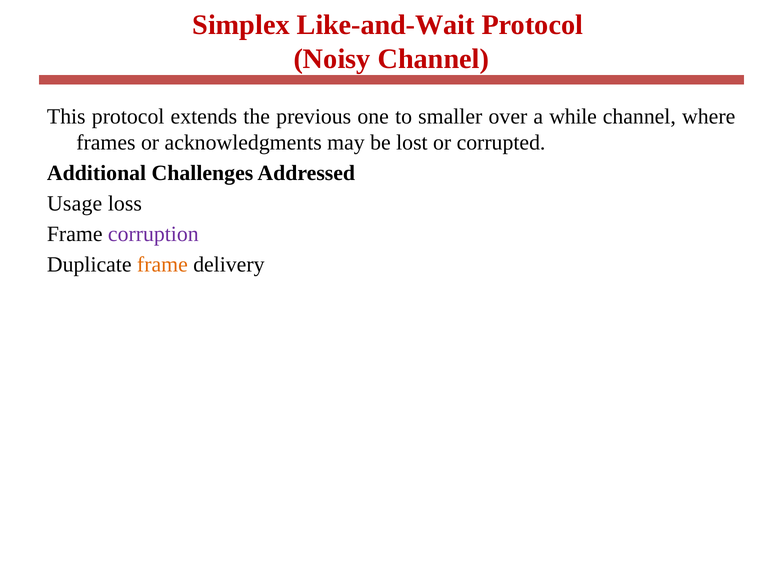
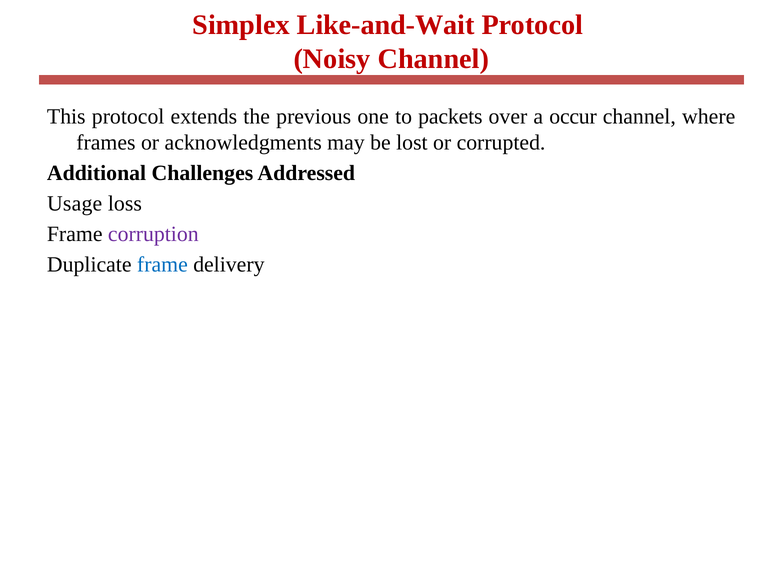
smaller: smaller -> packets (450, 116)
while: while -> occur (573, 116)
frame colour: orange -> blue (162, 264)
